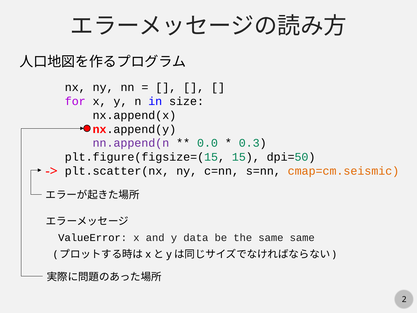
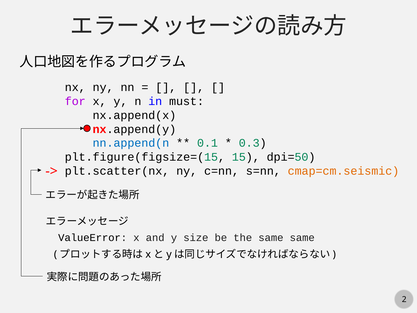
size: size -> must (187, 101)
nn.append(n colour: purple -> blue (131, 143)
0.0: 0.0 -> 0.1 (208, 143)
data: data -> size (196, 238)
